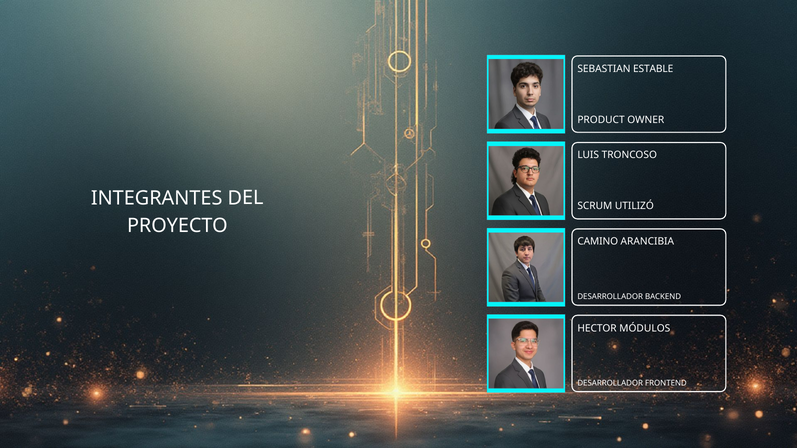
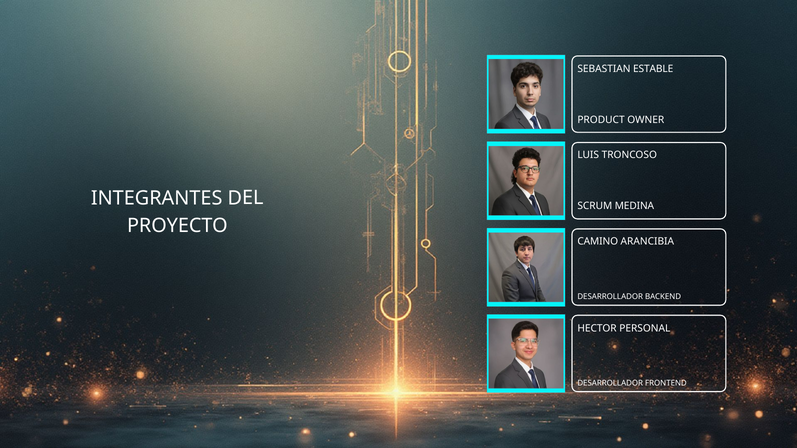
UTILIZÓ: UTILIZÓ -> MEDINA (634, 206)
MÓDULOS: MÓDULOS -> PERSONAL (645, 329)
